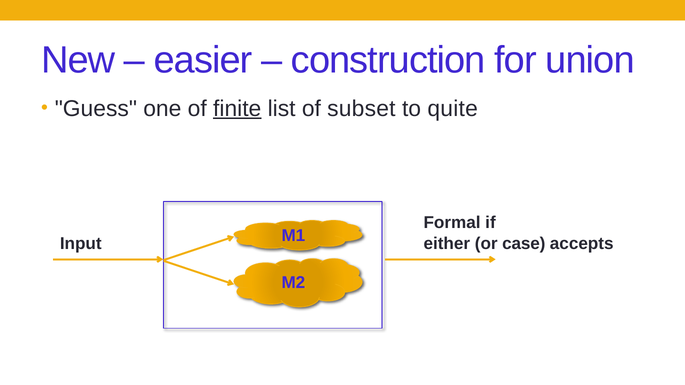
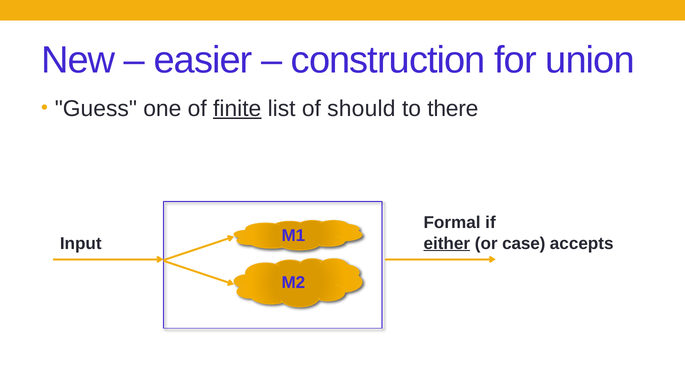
subset: subset -> should (361, 109)
quite: quite -> there (453, 109)
either underline: none -> present (447, 244)
